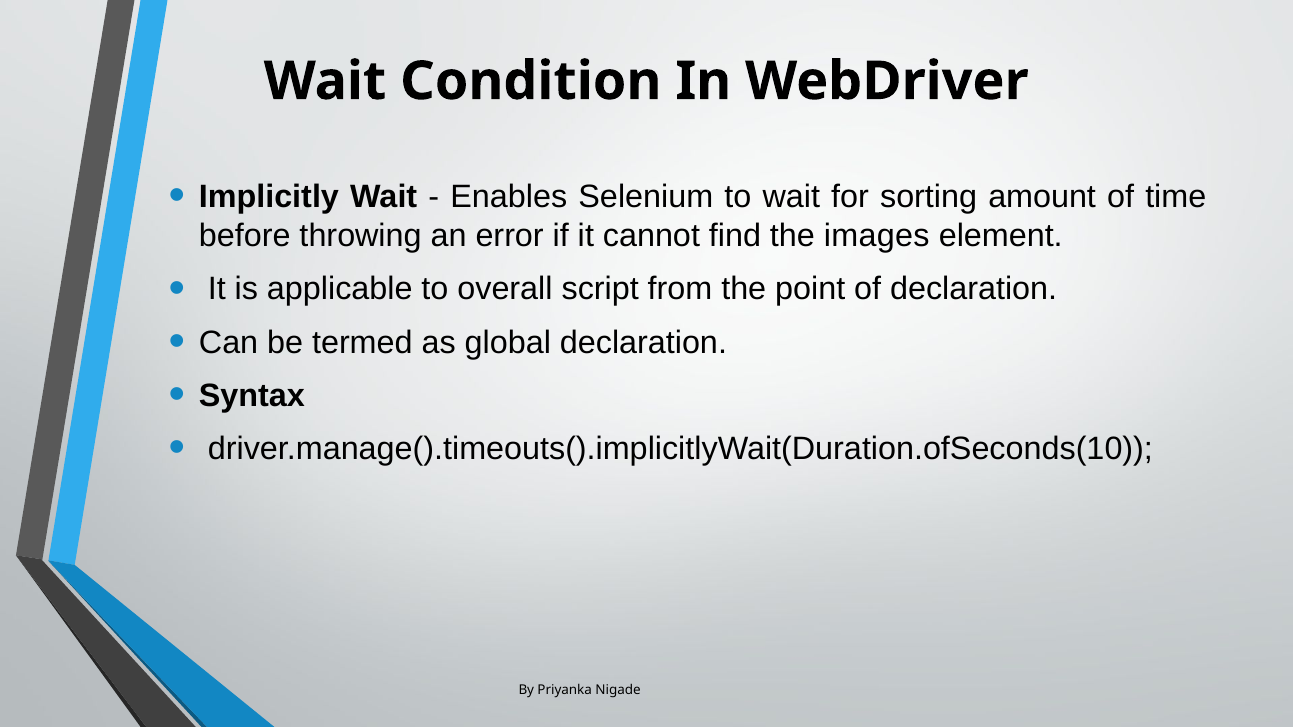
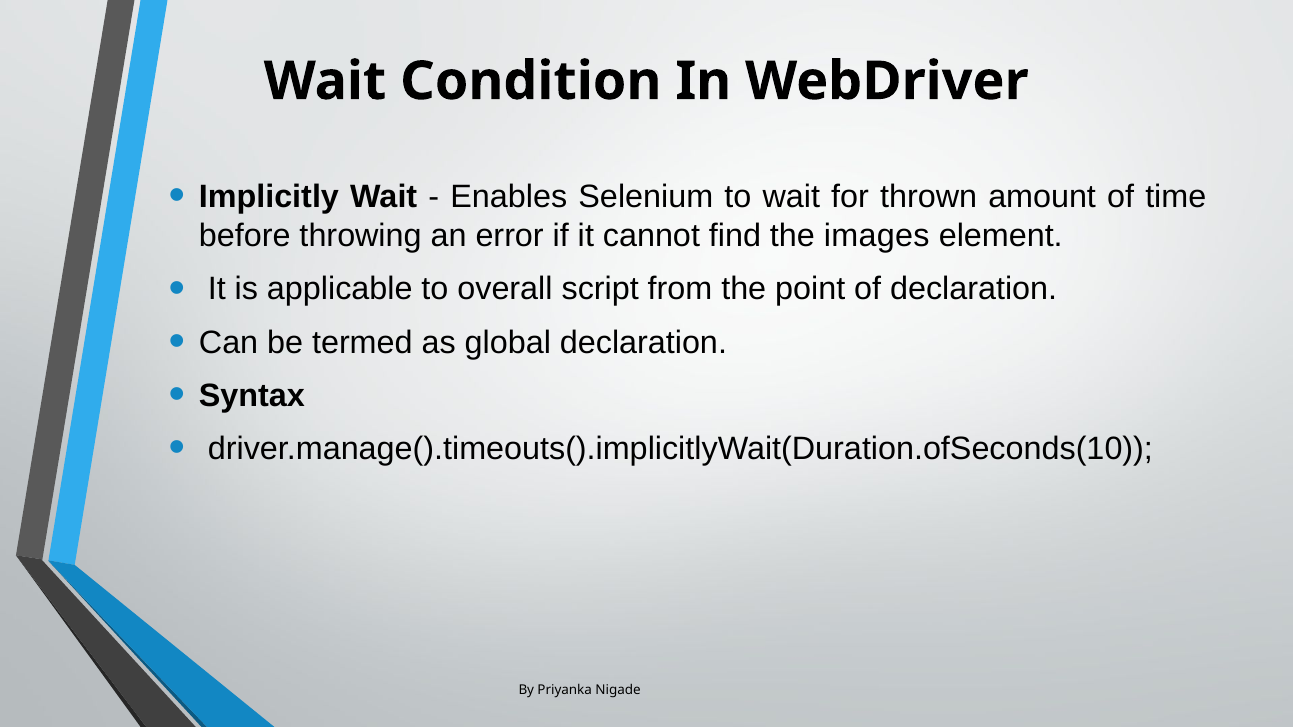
sorting: sorting -> thrown (929, 197)
